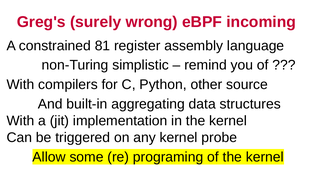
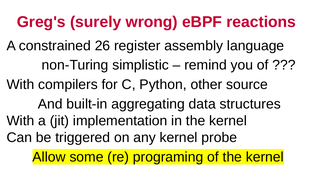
incoming: incoming -> reactions (261, 22)
81: 81 -> 26 (102, 46)
